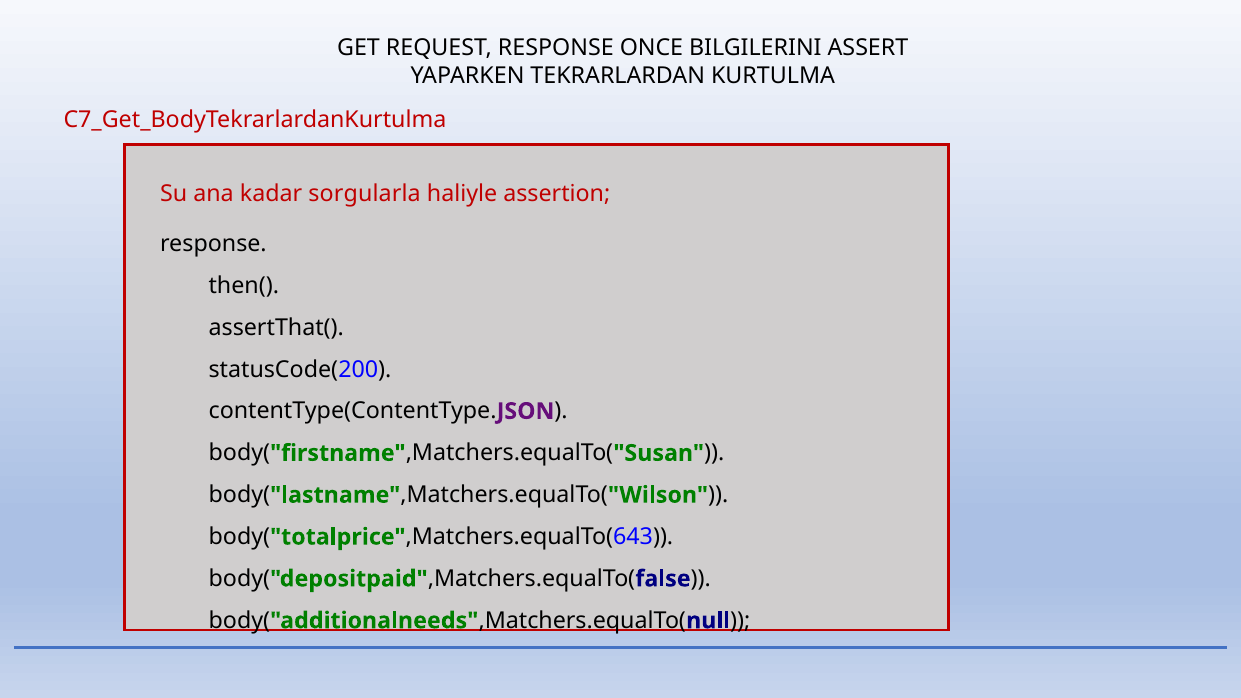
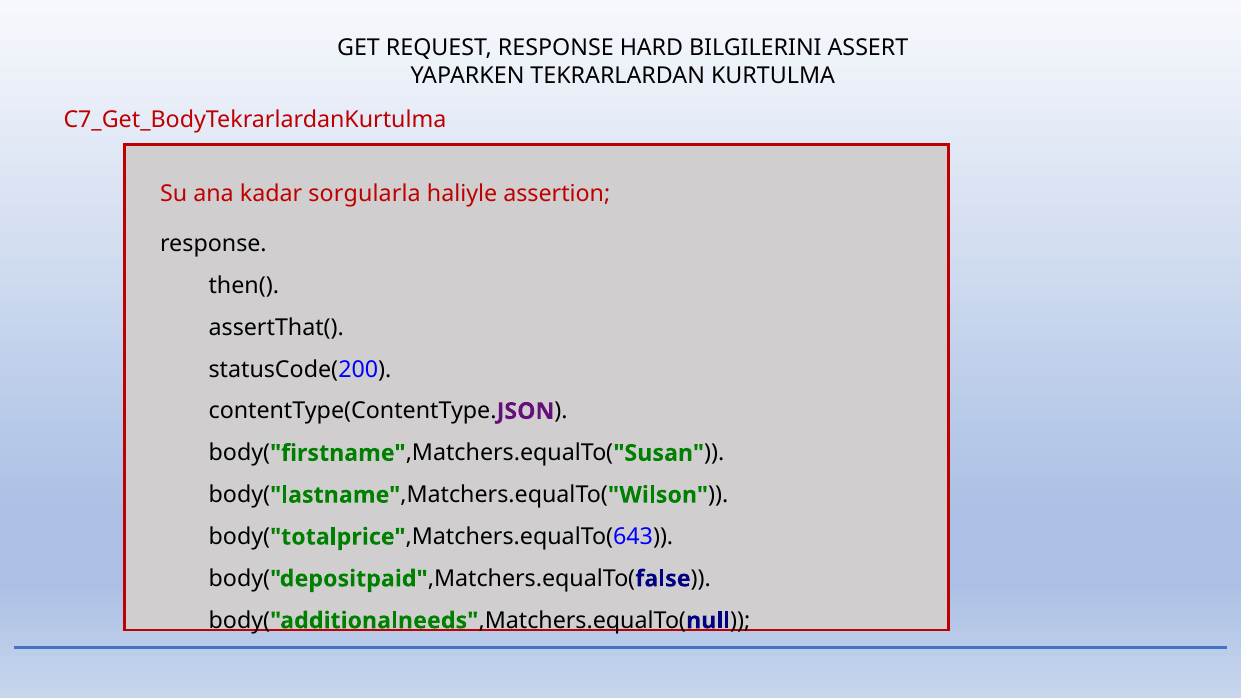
ONCE: ONCE -> HARD (651, 48)
